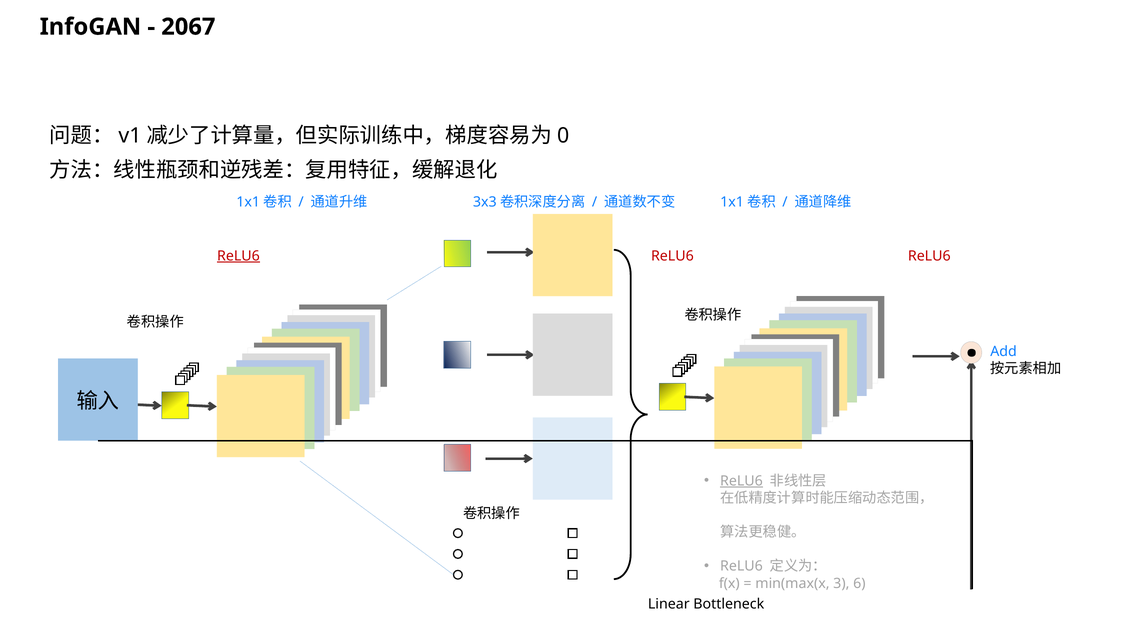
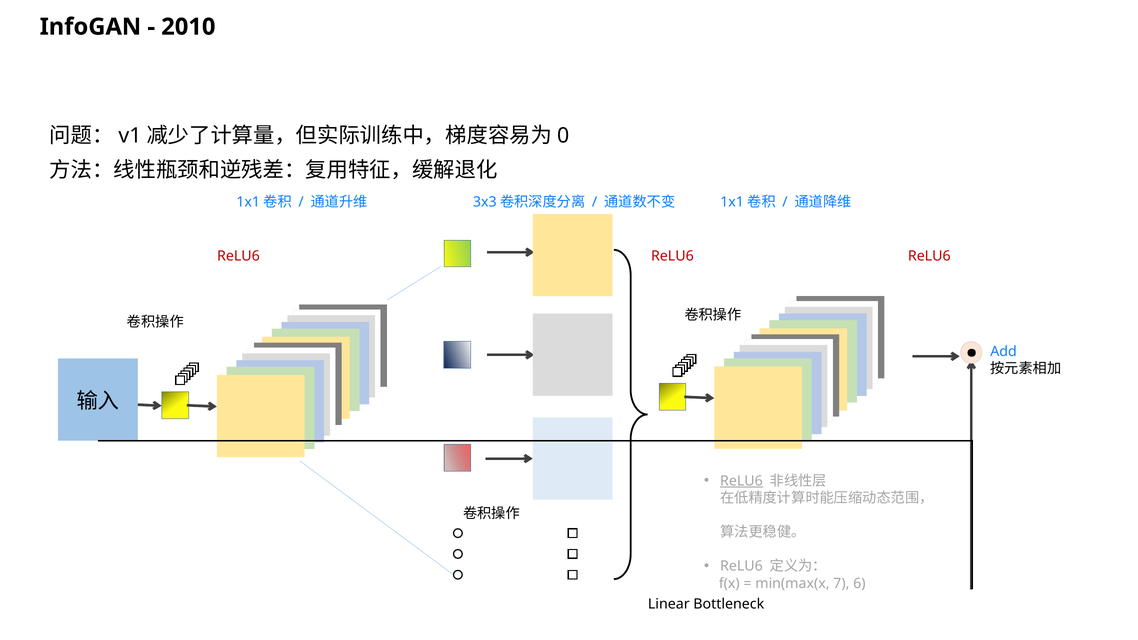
2067: 2067 -> 2010 (188, 27)
ReLU6 underline: present -> none (238, 256)
3: 3 -> 7 (841, 583)
